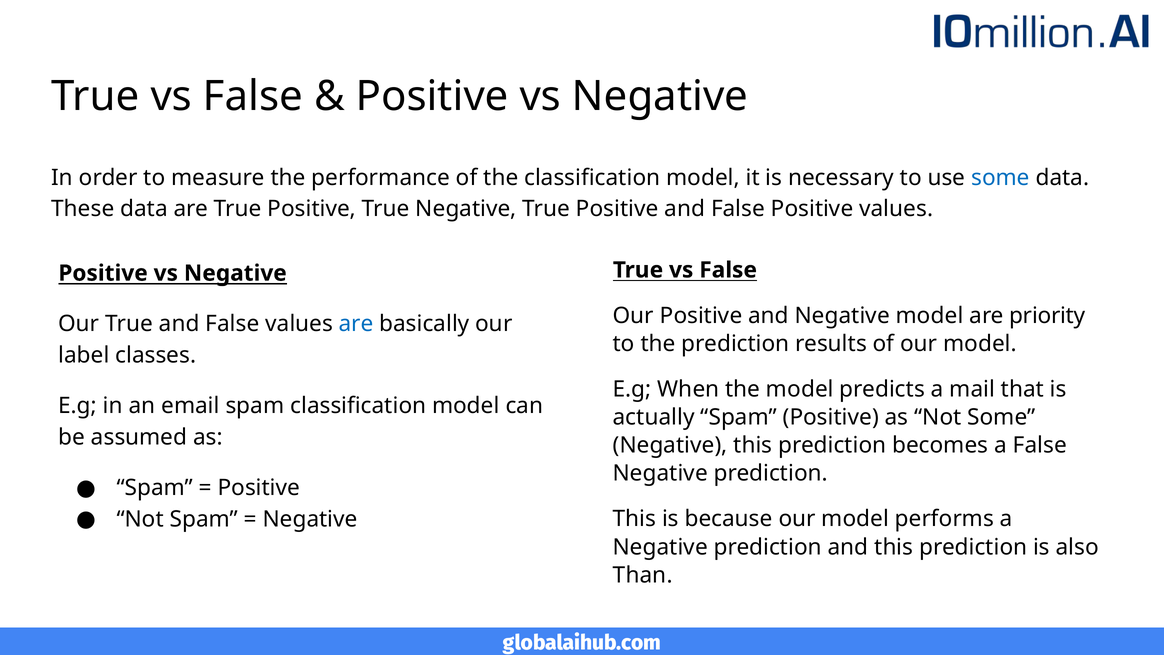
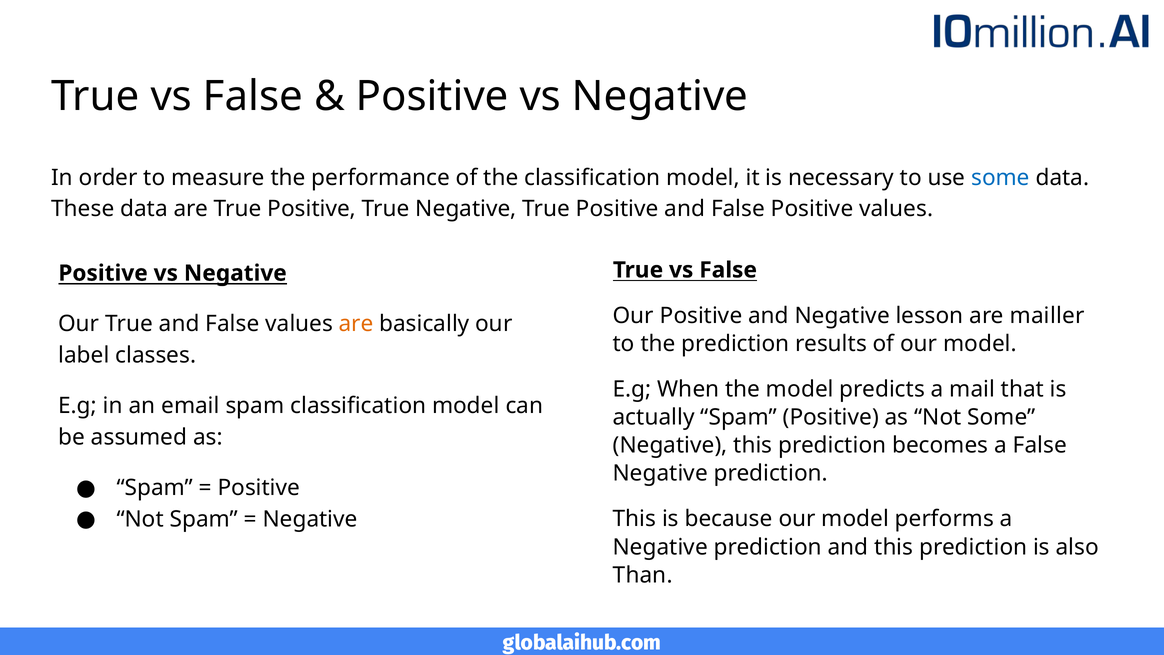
Negative model: model -> lesson (930, 315)
priority: priority -> mailler (1047, 315)
are colour: blue -> orange (356, 324)
